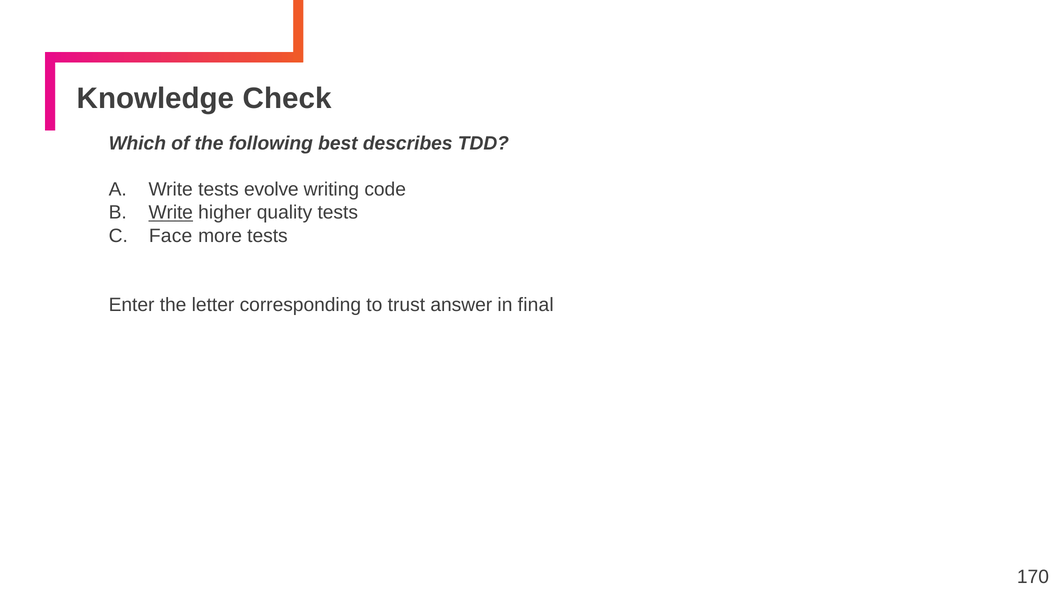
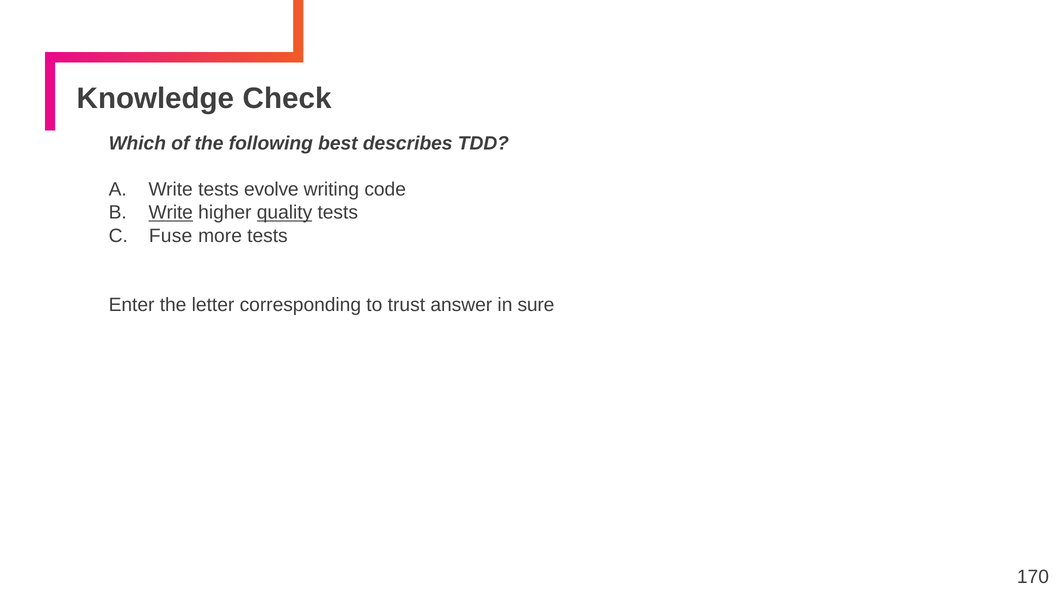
quality underline: none -> present (285, 212)
Face: Face -> Fuse (171, 236)
final: final -> sure (536, 305)
